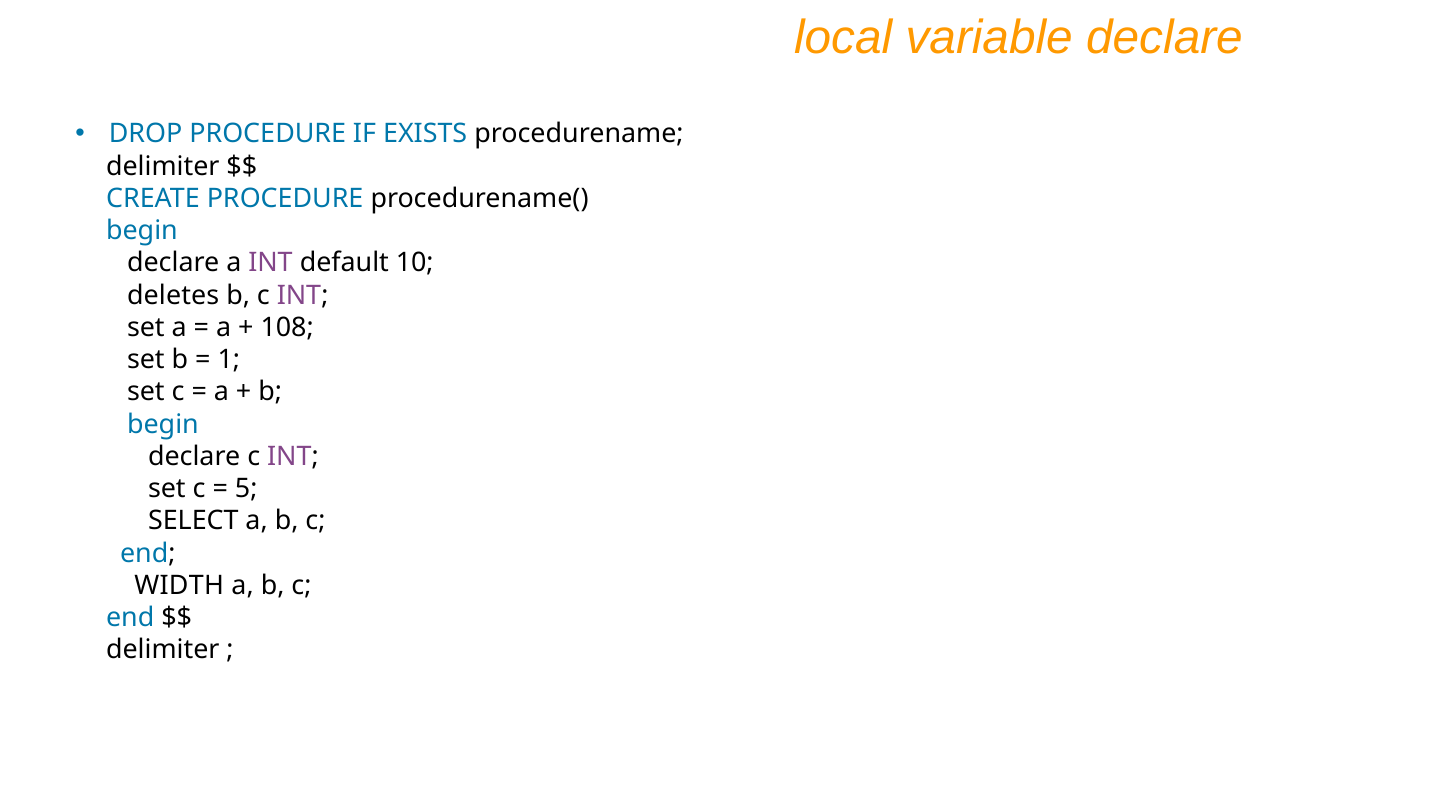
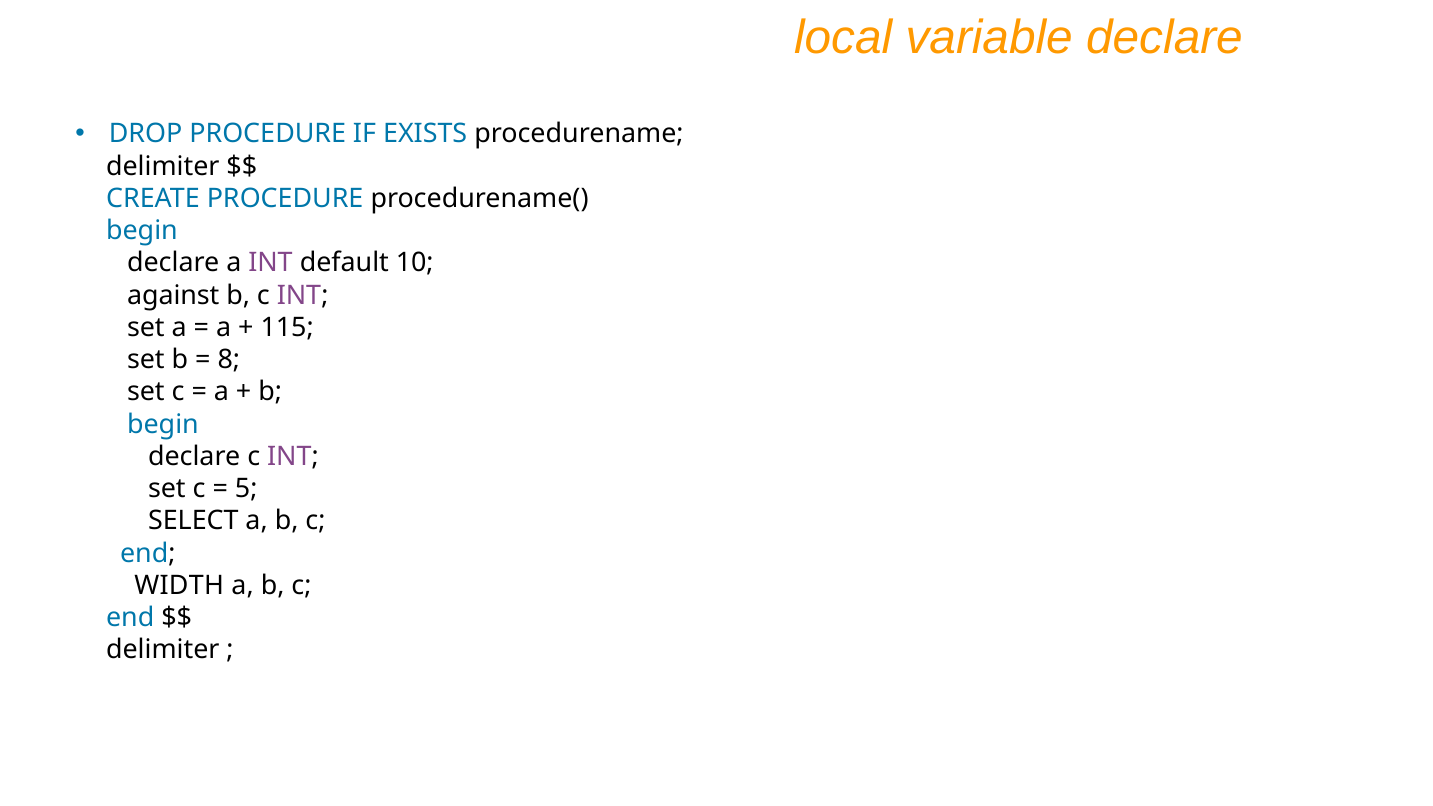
deletes: deletes -> against (173, 295)
108: 108 -> 115 (287, 328)
1: 1 -> 8 (229, 360)
